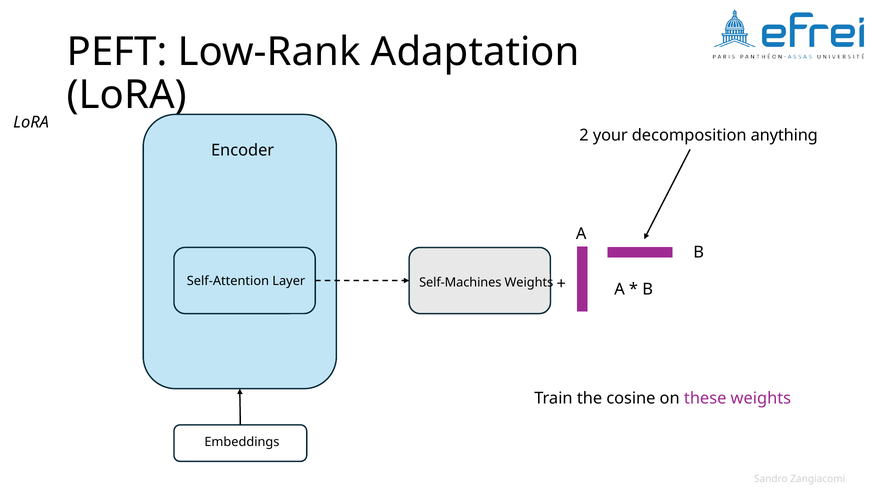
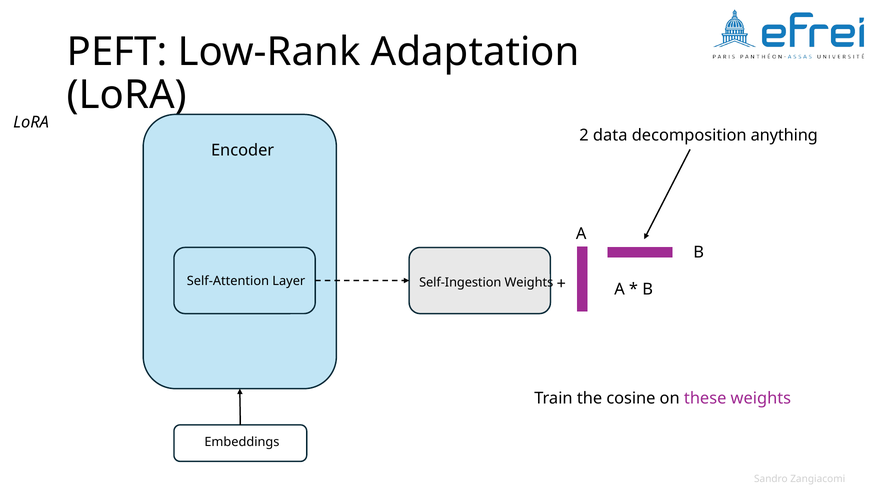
your: your -> data (610, 135)
Self-Machines: Self-Machines -> Self-Ingestion (460, 283)
